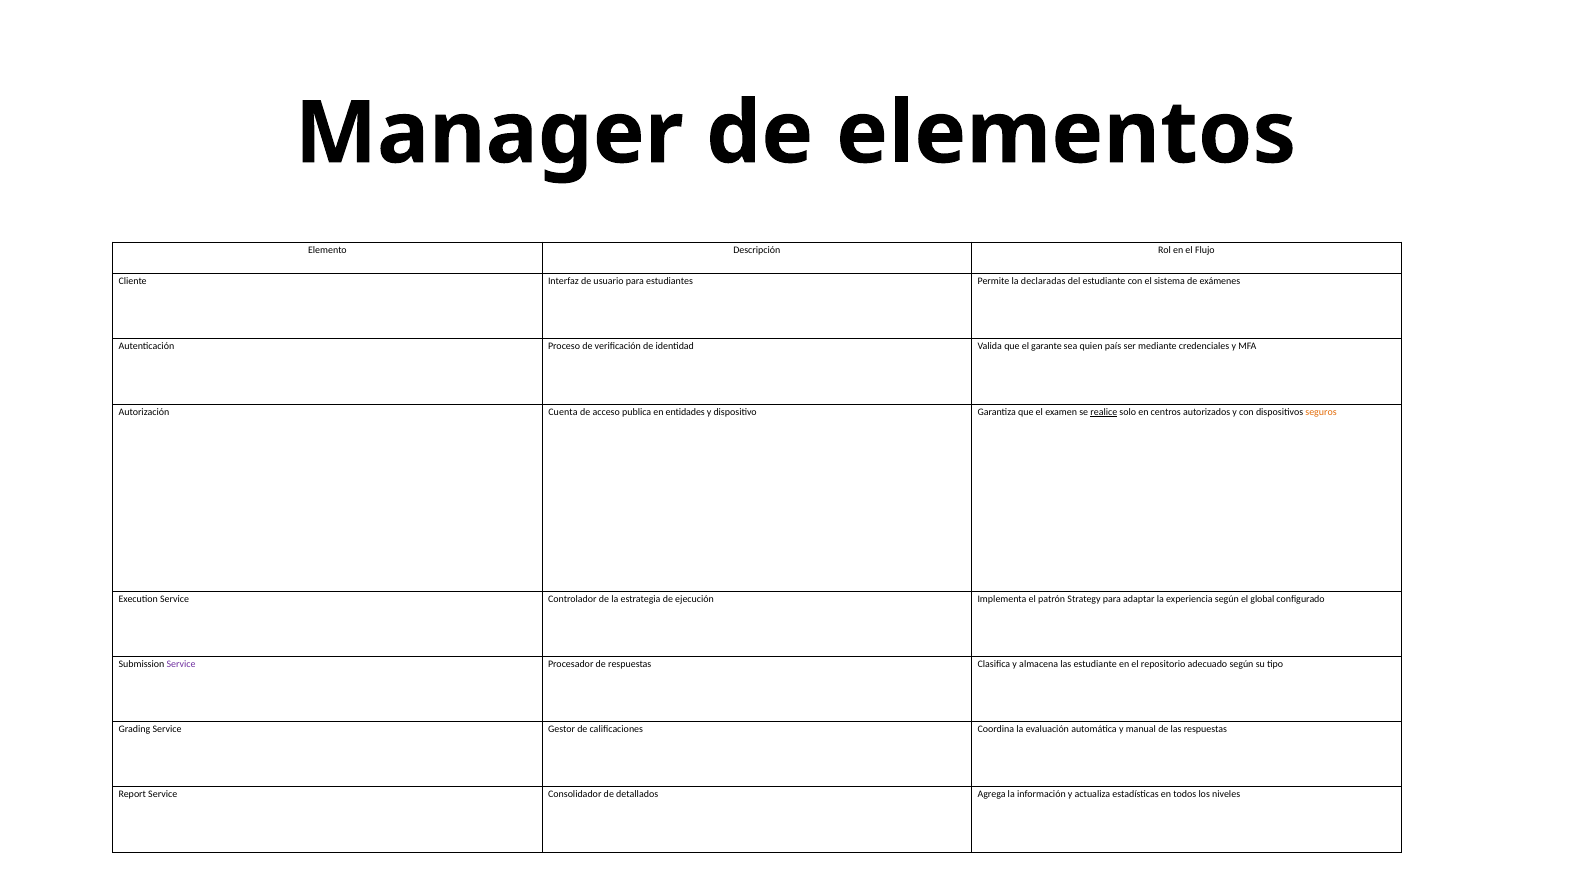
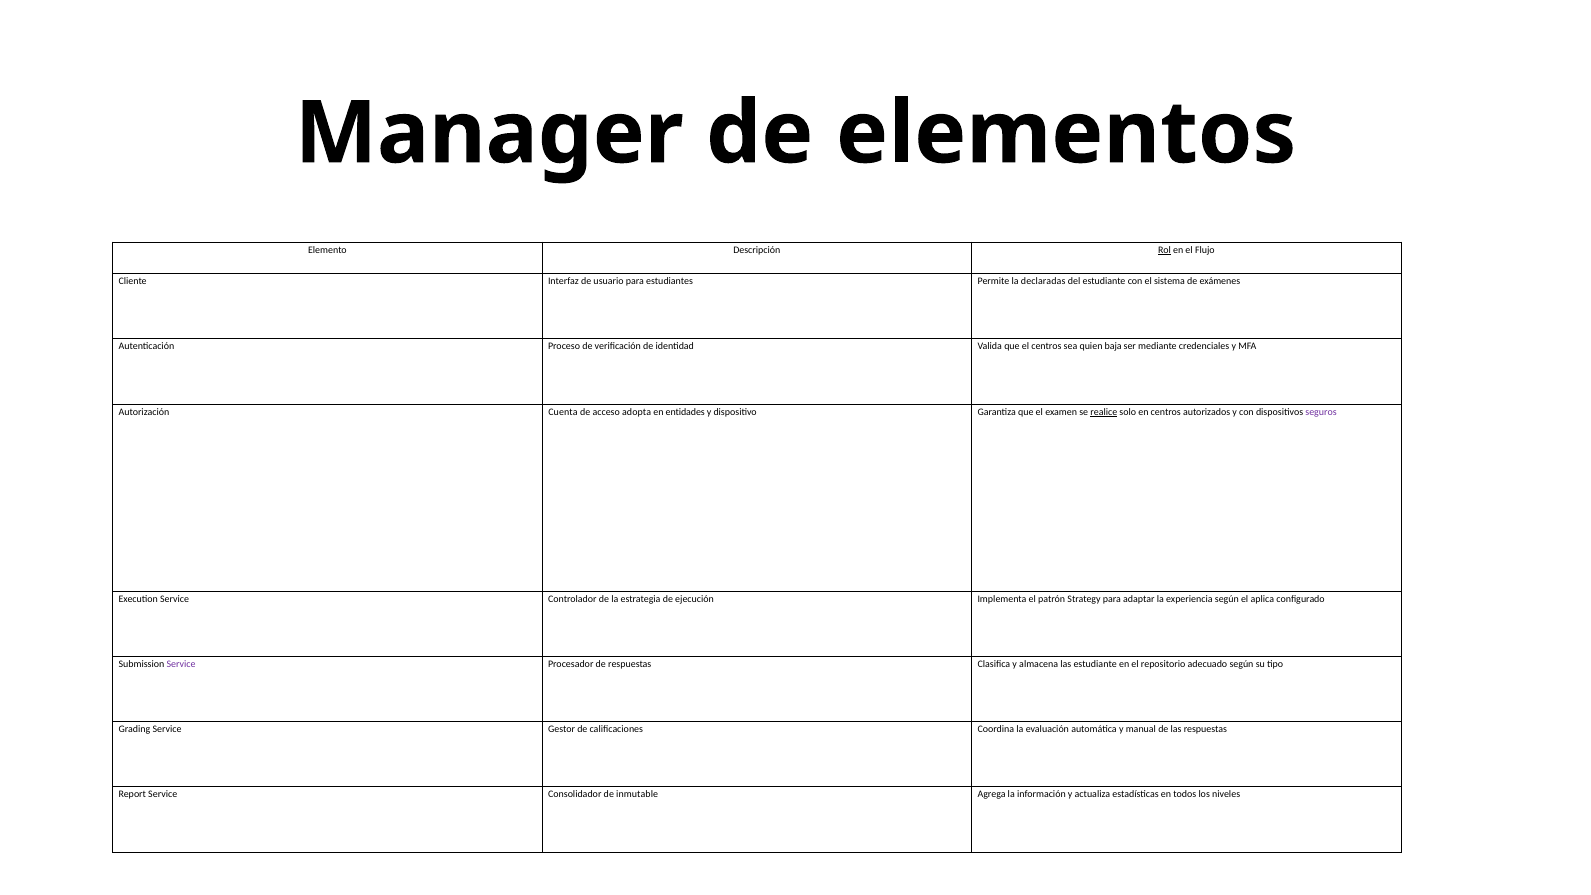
Rol underline: none -> present (1165, 250)
el garante: garante -> centros (1046, 347)
país: país -> baja (1113, 347)
publica: publica -> adopta (637, 412)
seguros colour: orange -> purple (1321, 412)
global: global -> aplica (1262, 599)
detallados: detallados -> inmutable (637, 795)
